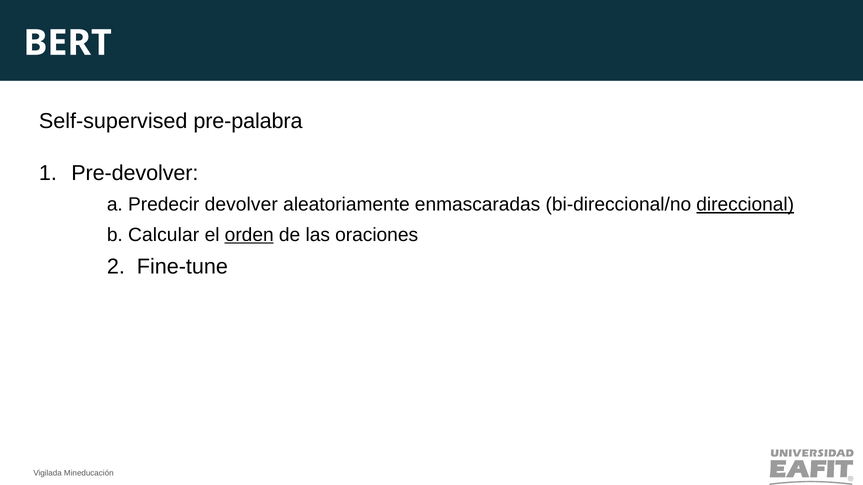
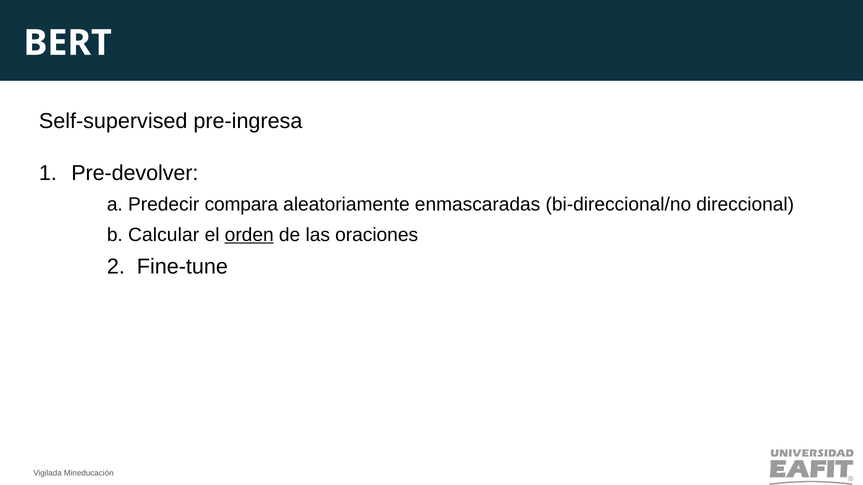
pre-palabra: pre-palabra -> pre-ingresa (248, 121)
devolver: devolver -> compara (241, 205)
direccional underline: present -> none (745, 205)
